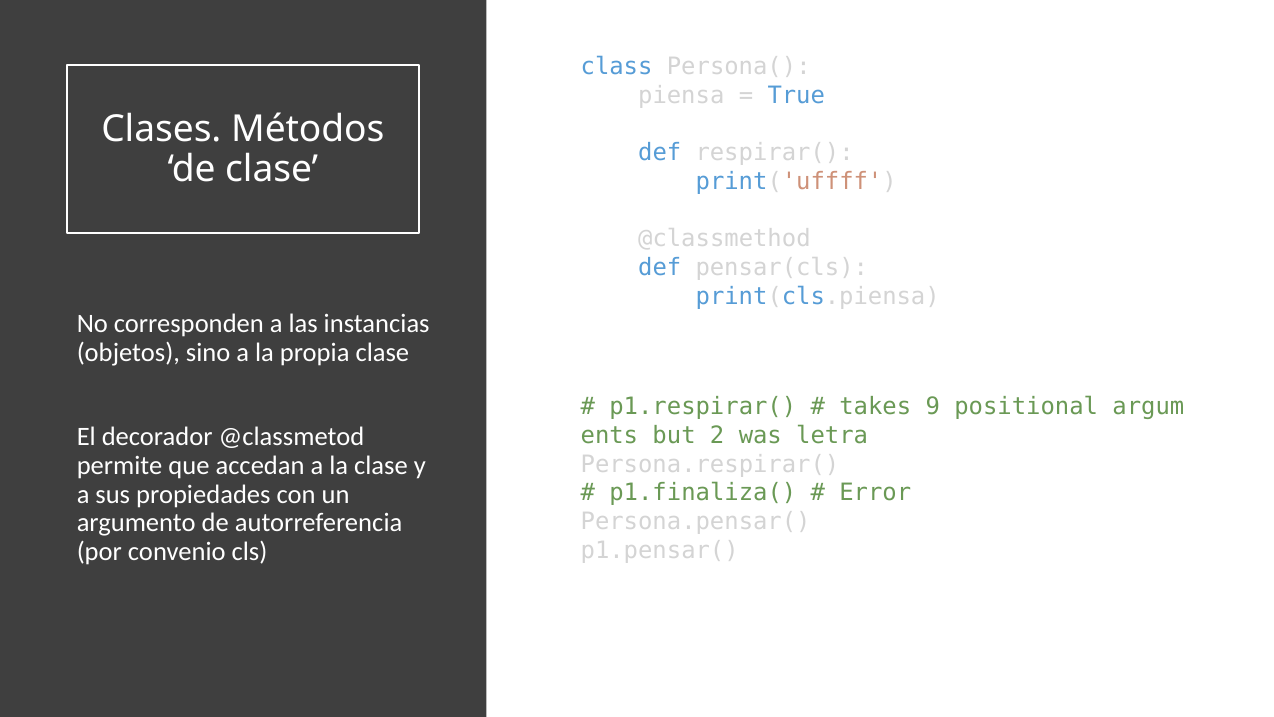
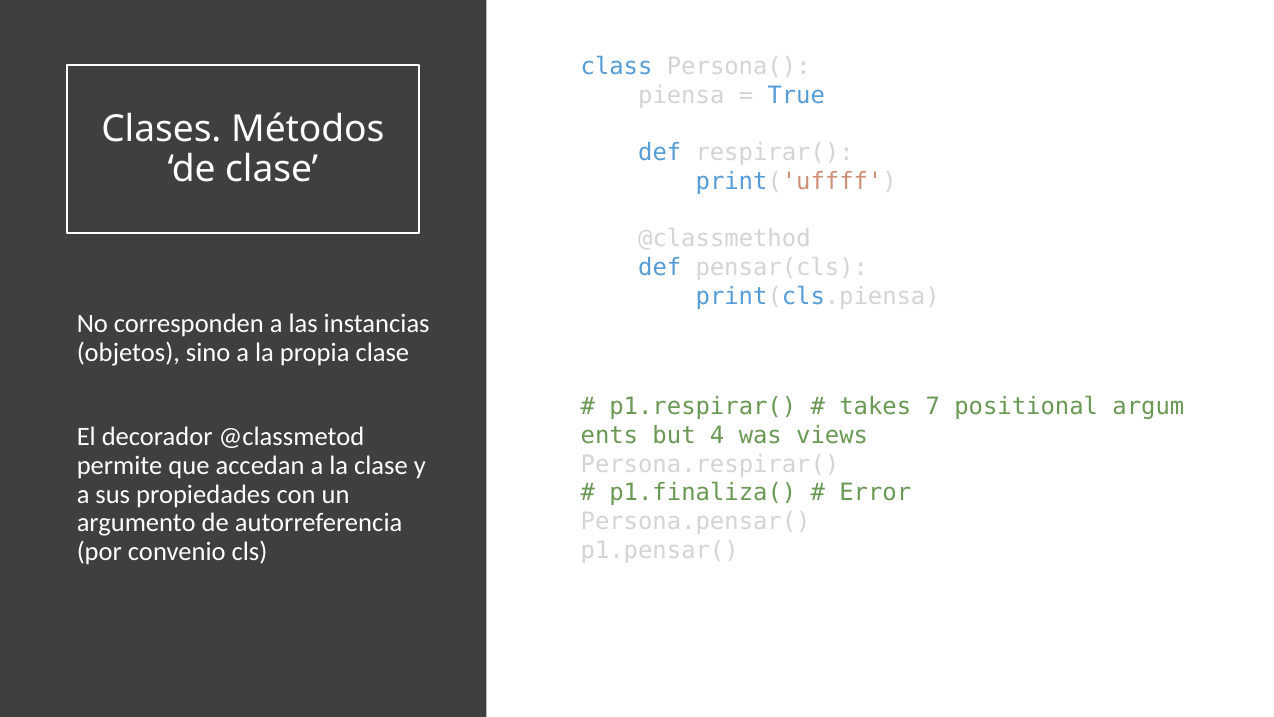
9: 9 -> 7 (933, 407)
2: 2 -> 4 (717, 435)
letra: letra -> views (832, 435)
